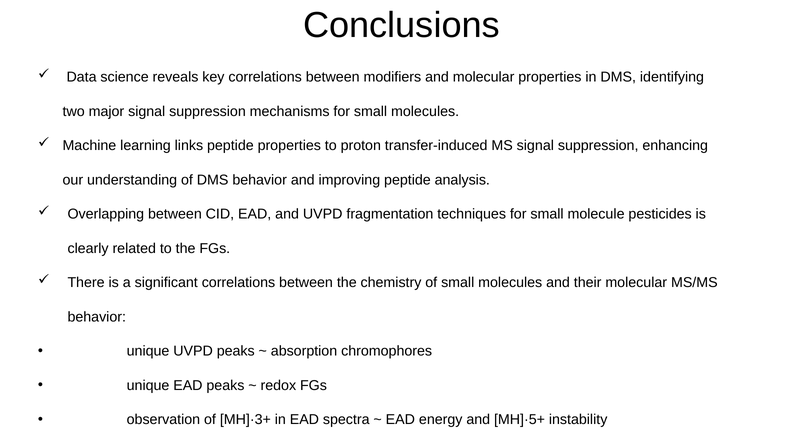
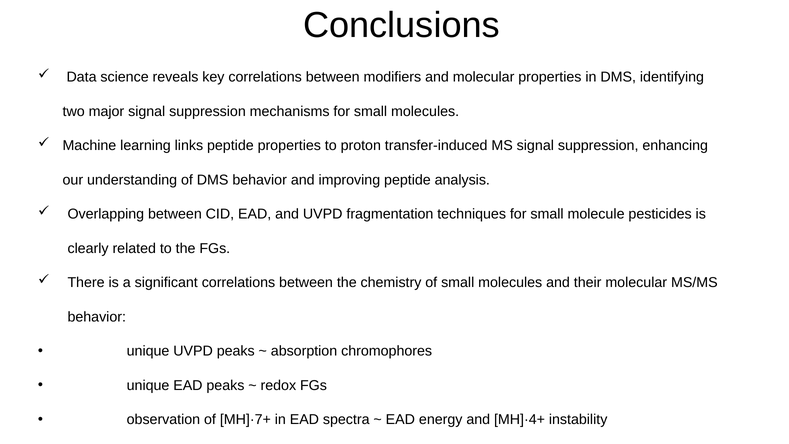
MH]·3+: MH]·3+ -> MH]·7+ (245, 420)
MH]·5+: MH]·5+ -> MH]·4+ (520, 420)
